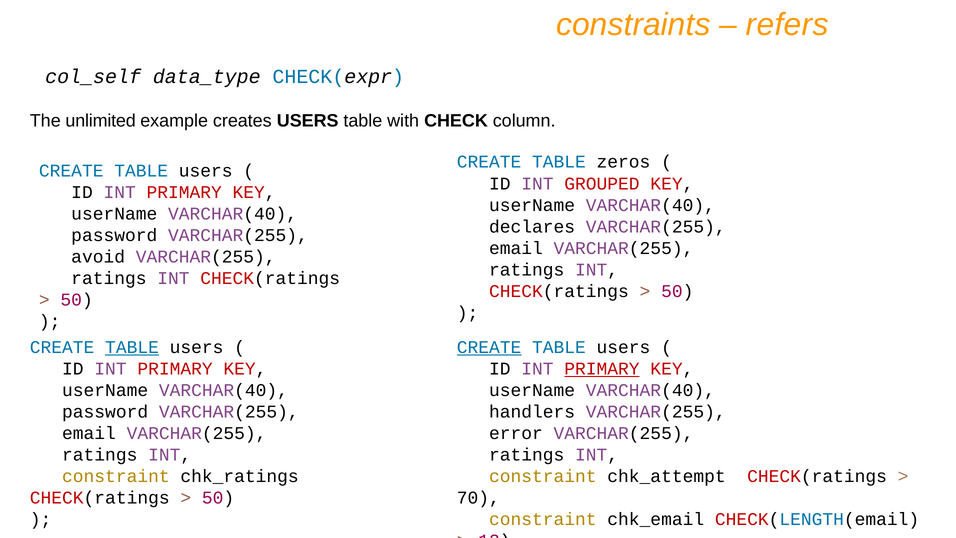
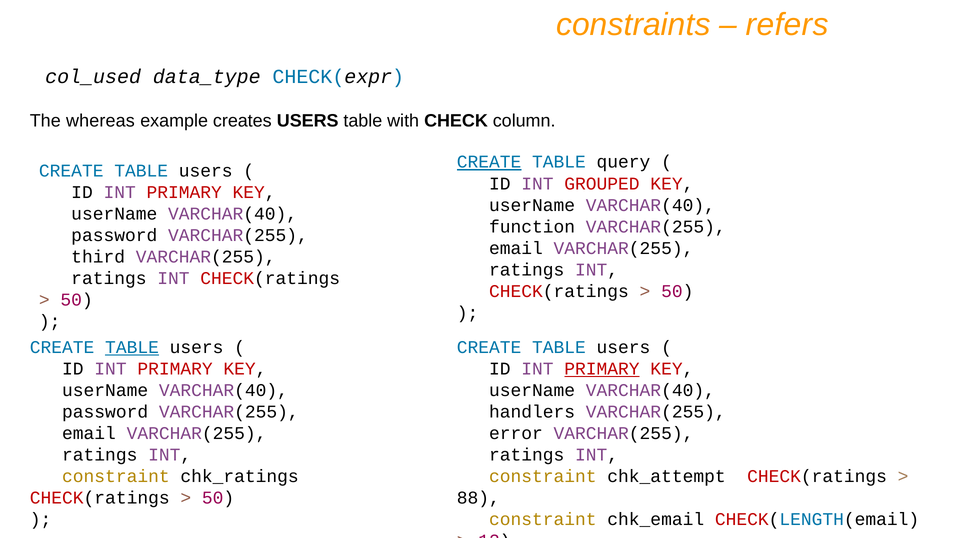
col_self: col_self -> col_used (93, 77)
unlimited: unlimited -> whereas (100, 121)
CREATE underline: none -> present (489, 162)
zeros: zeros -> query (623, 162)
declares: declares -> function (532, 227)
avoid: avoid -> third (98, 257)
CREATE underline: present -> none (489, 347)
70: 70 -> 88 (478, 498)
